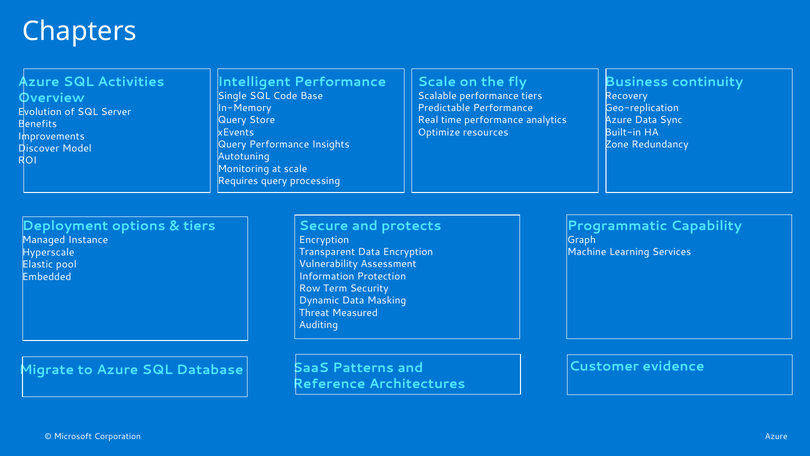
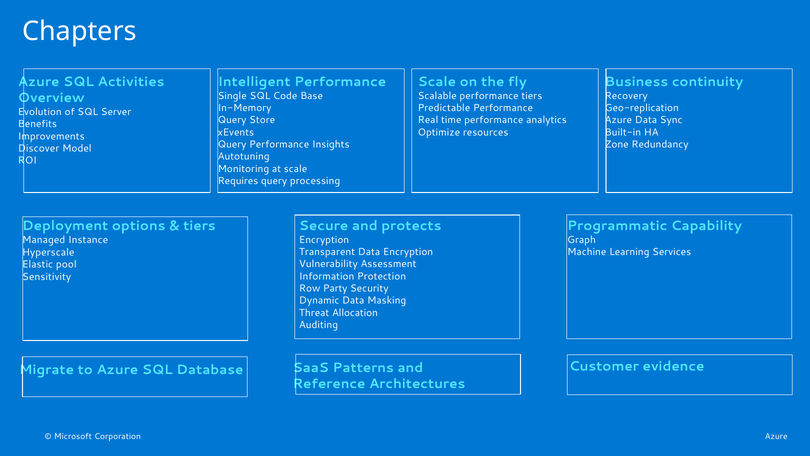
Embedded: Embedded -> Sensitivity (47, 276)
Term: Term -> Party (335, 288)
Measured: Measured -> Allocation (355, 313)
